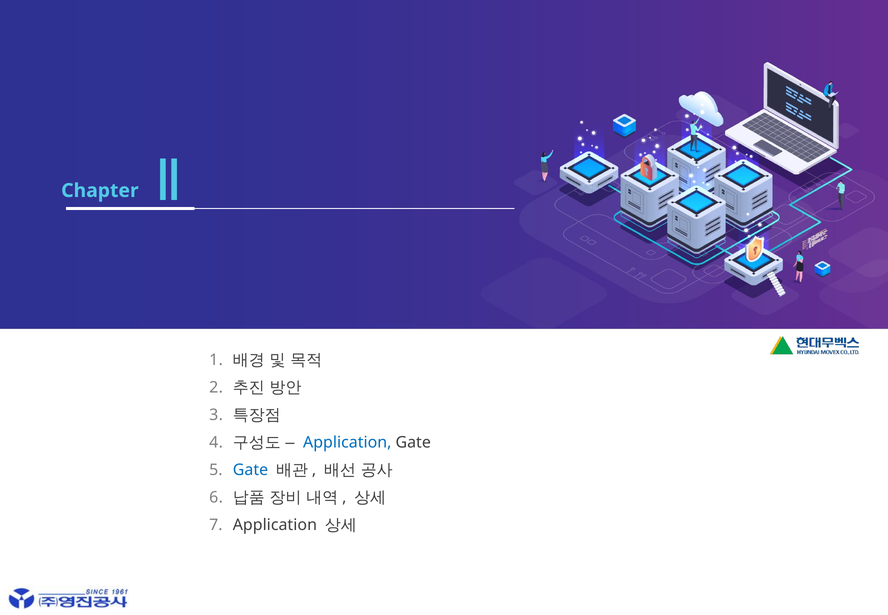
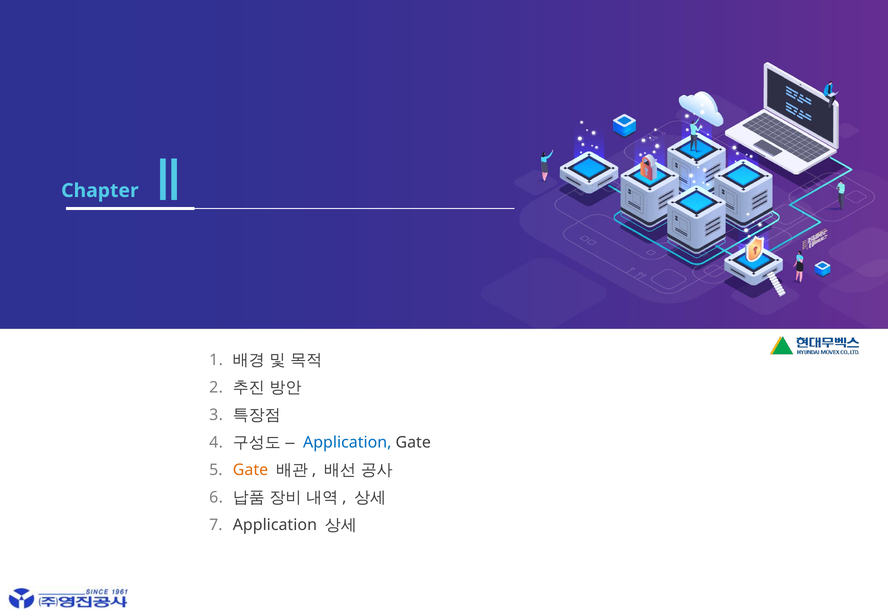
Gate colour: blue -> orange (251, 470)
